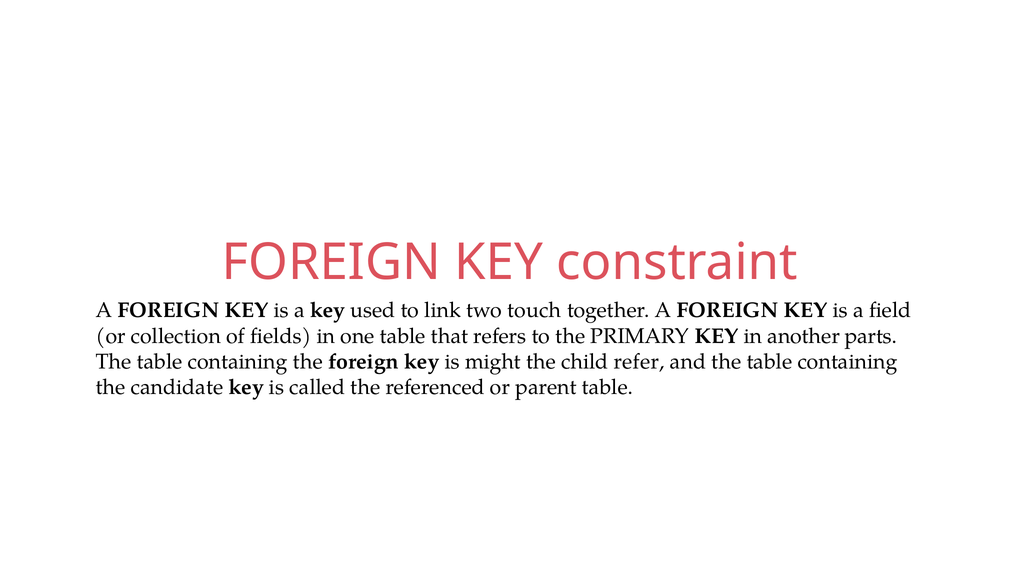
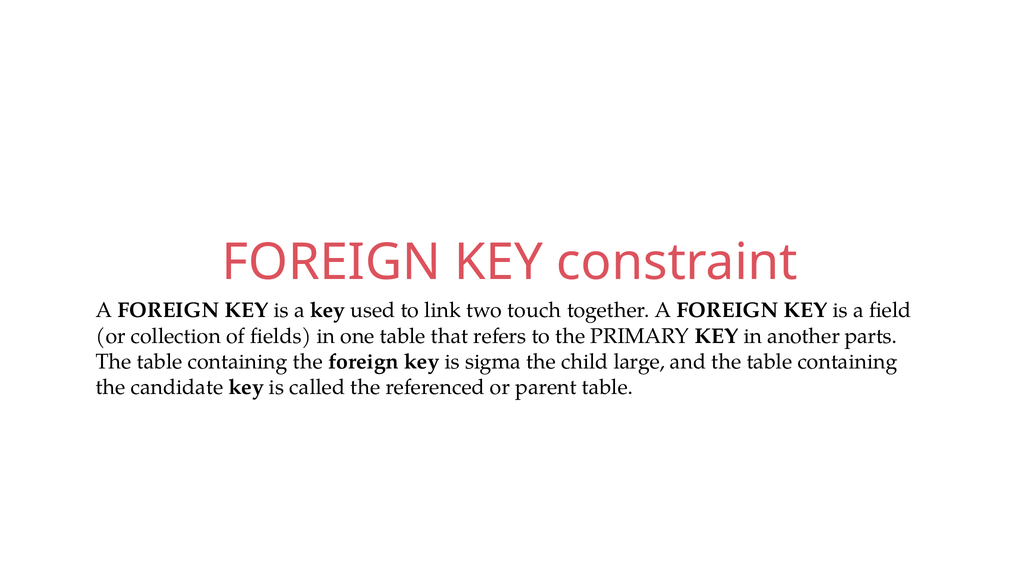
might: might -> sigma (493, 361)
refer: refer -> large (639, 361)
